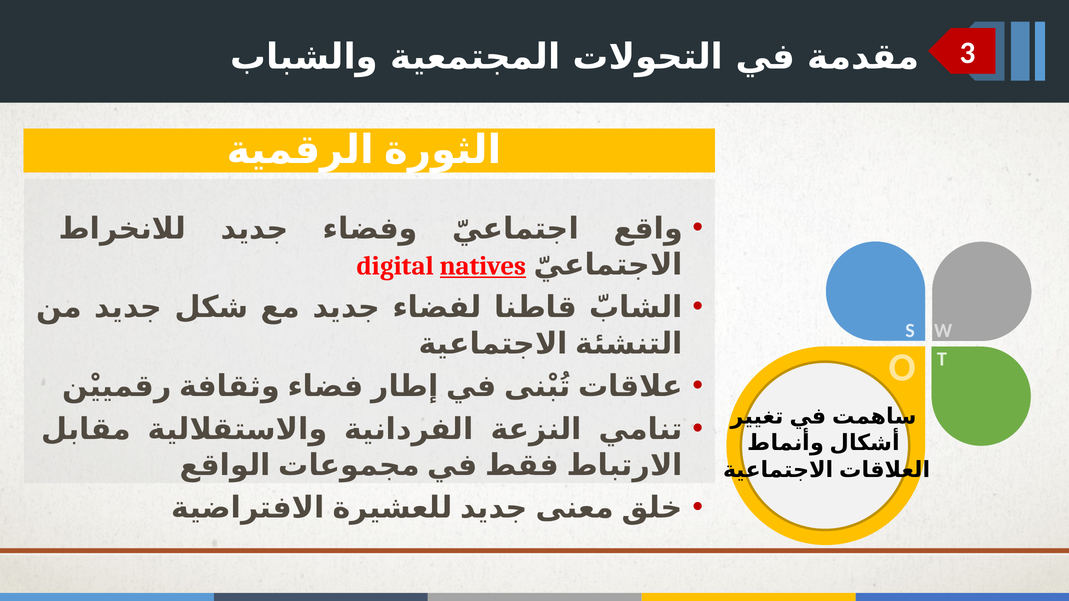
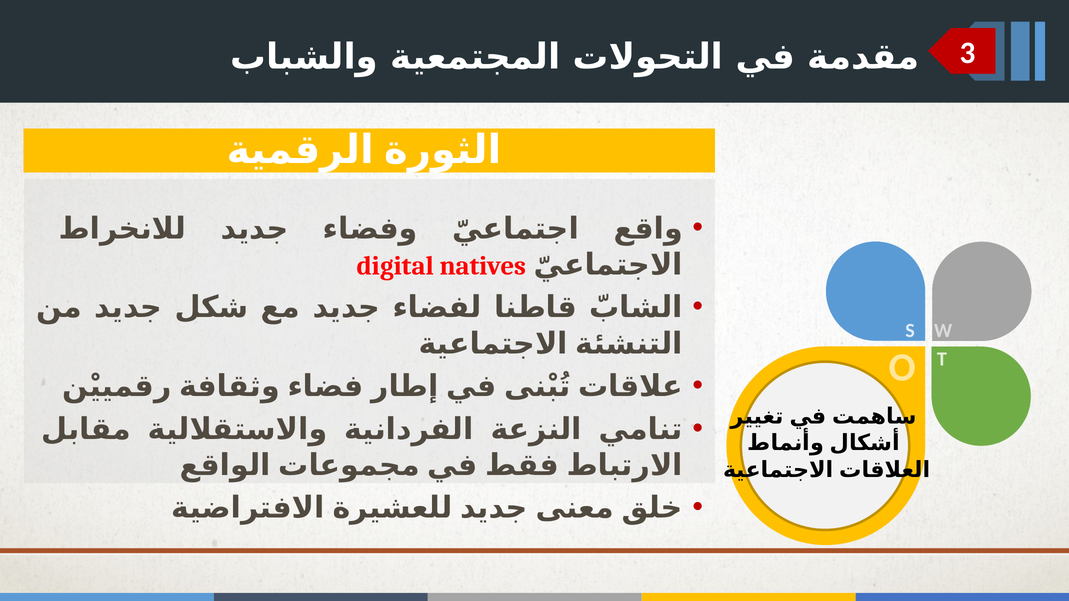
natives underline: present -> none (483, 266)
